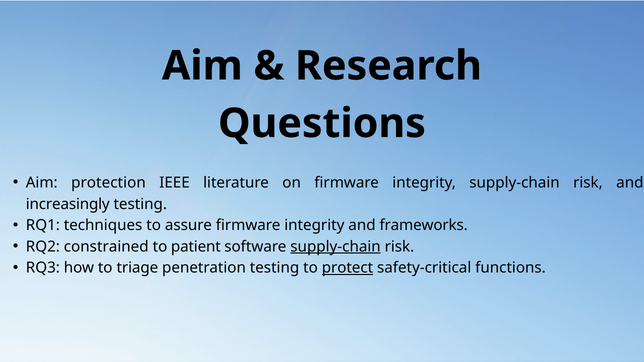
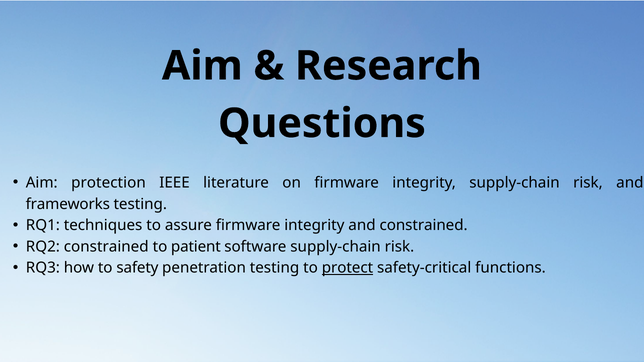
increasingly: increasingly -> frameworks (68, 204)
and frameworks: frameworks -> constrained (424, 226)
supply-chain underline: present -> none (336, 247)
triage: triage -> safety (137, 268)
